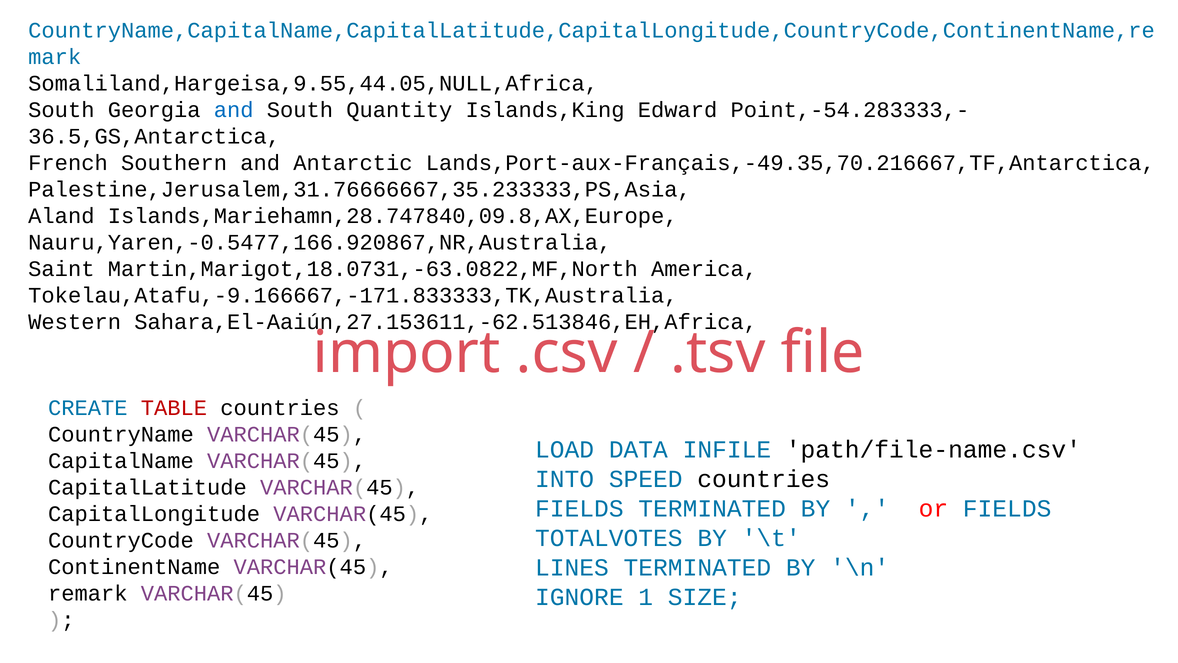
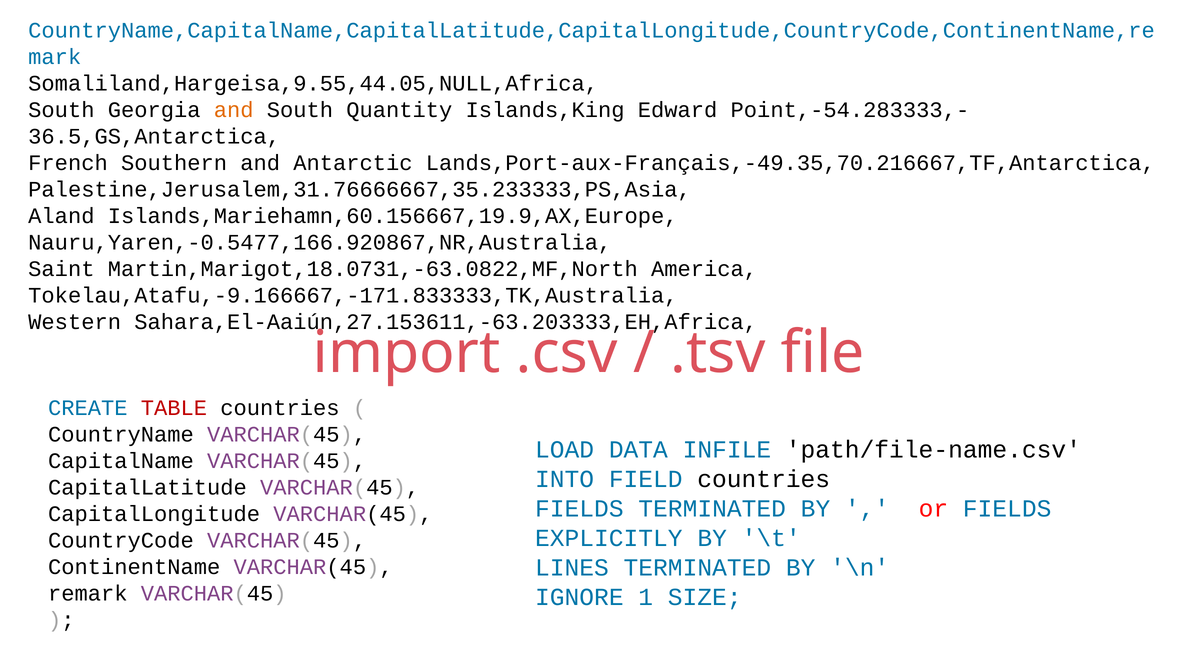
and colour: blue -> orange (234, 110)
Islands,Mariehamn,28.747840,09.8,AX,Europe: Islands,Mariehamn,28.747840,09.8,AX,Europe -> Islands,Mariehamn,60.156667,19.9,AX,Europe (393, 216)
Sahara,El-Aaiún,27.153611,-62.513846,EH,Africa: Sahara,El-Aaiún,27.153611,-62.513846,EH,Africa -> Sahara,El-Aaiún,27.153611,-63.203333,EH,Africa (446, 322)
SPEED: SPEED -> FIELD (646, 479)
TOTALVOTES: TOTALVOTES -> EXPLICITLY (609, 538)
